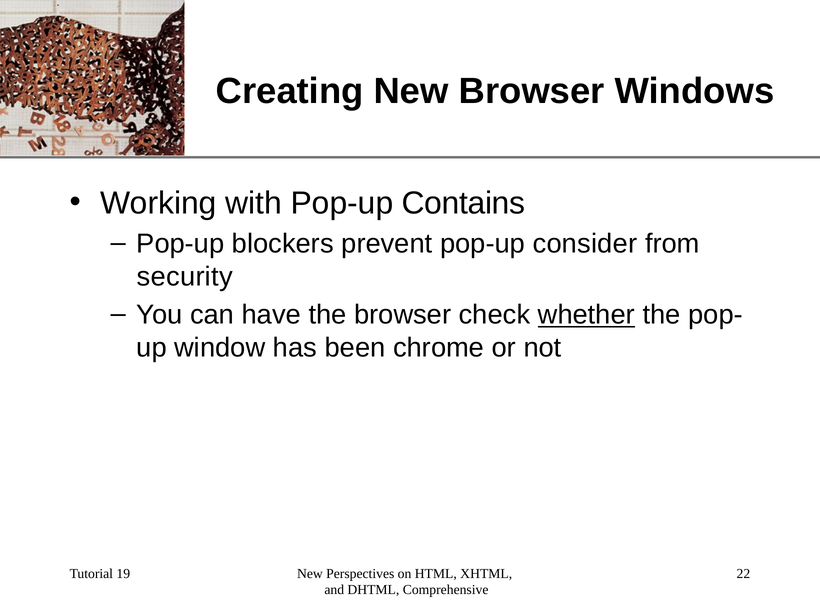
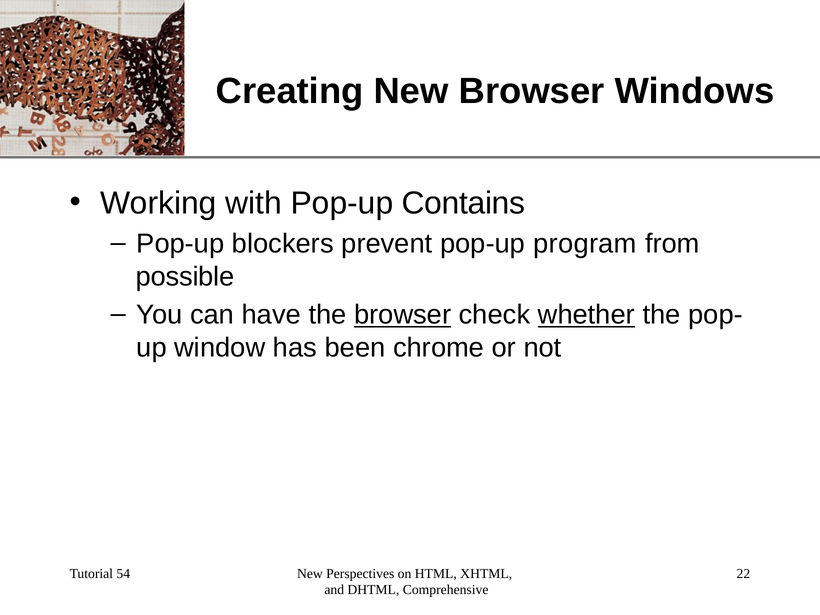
consider: consider -> program (585, 244)
security: security -> possible (185, 277)
browser underline: none -> present (403, 315)
19: 19 -> 54 (123, 574)
